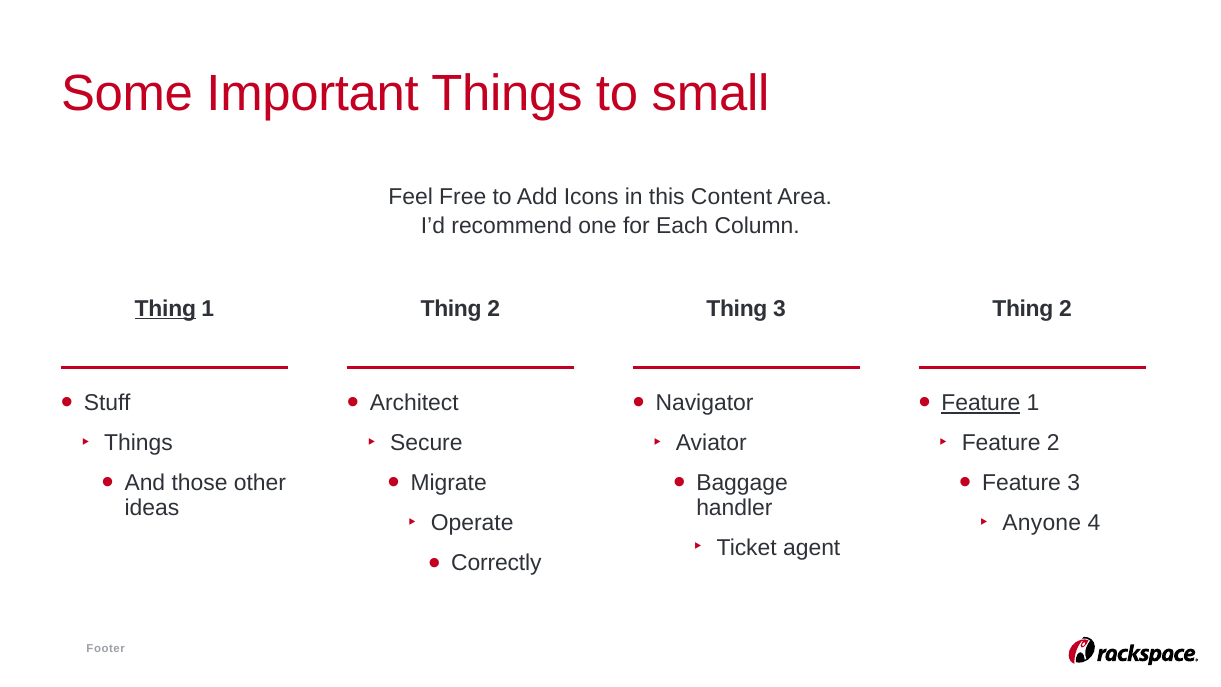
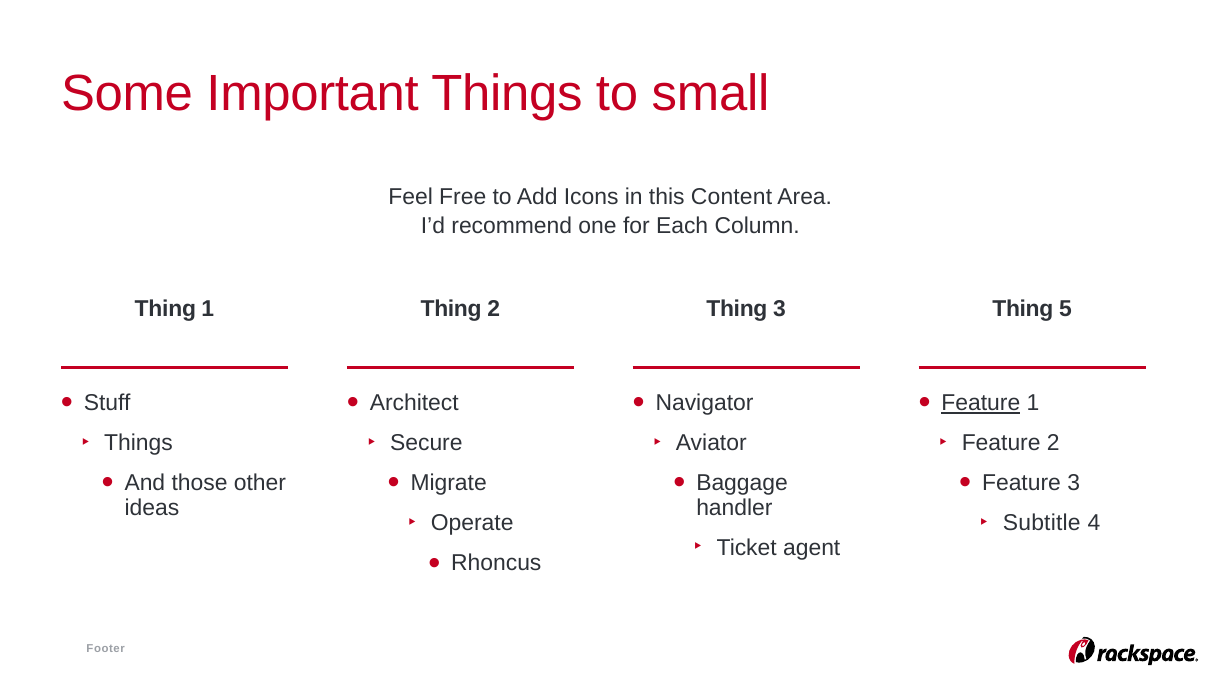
Thing underline: present -> none (165, 309)
3 Thing 2: 2 -> 5 (1065, 309)
Anyone: Anyone -> Subtitle (1042, 523)
Correctly: Correctly -> Rhoncus (496, 563)
